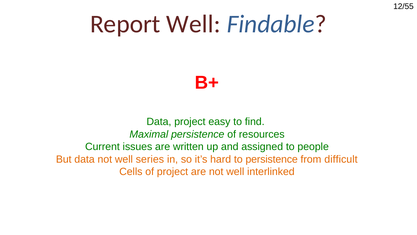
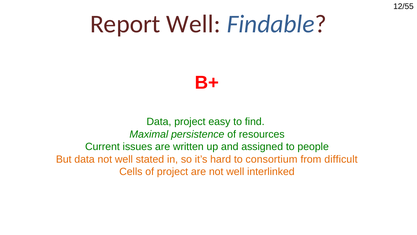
series: series -> stated (150, 159)
to persistence: persistence -> consortium (272, 159)
